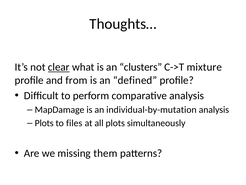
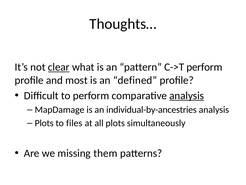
clusters: clusters -> pattern (141, 67)
C->T mixture: mixture -> perform (204, 67)
from: from -> most (77, 80)
analysis underline: none -> present (187, 95)
individual-by-mutation: individual-by-mutation -> individual-by-ancestries (151, 109)
